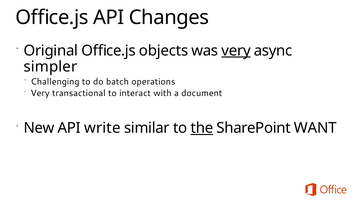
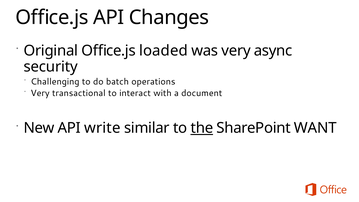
objects: objects -> loaded (163, 51)
very underline: present -> none (236, 51)
simpler: simpler -> security (51, 67)
